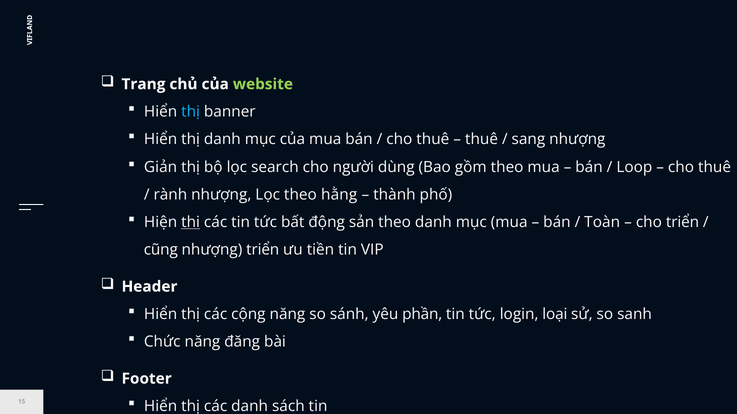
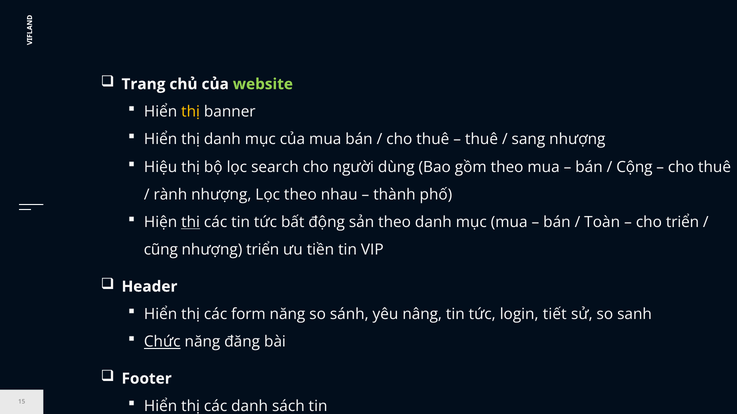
thị colour: light blue -> yellow (191, 112)
Giản: Giản -> Hiệu (161, 167)
Loop: Loop -> Cộng (634, 167)
hằng: hằng -> nhau (339, 195)
các cộng: cộng -> form (248, 315)
phần: phần -> nâng (422, 315)
loại: loại -> tiết (555, 315)
Chức underline: none -> present (162, 342)
